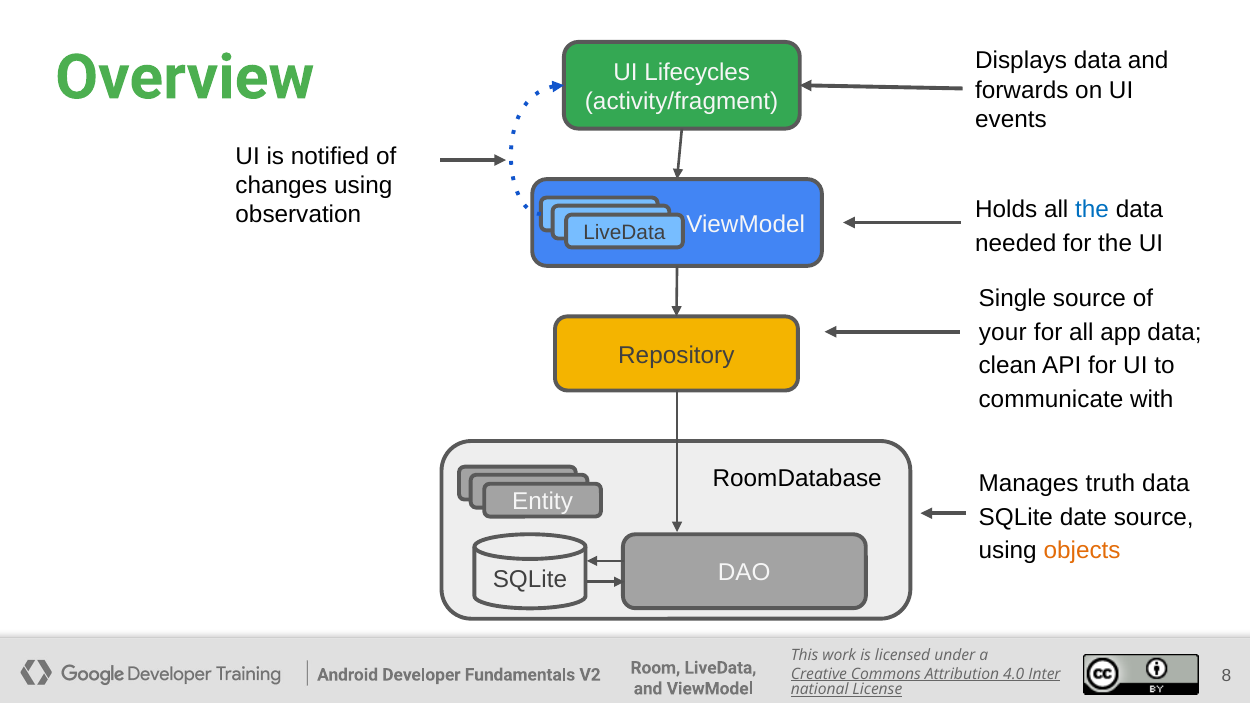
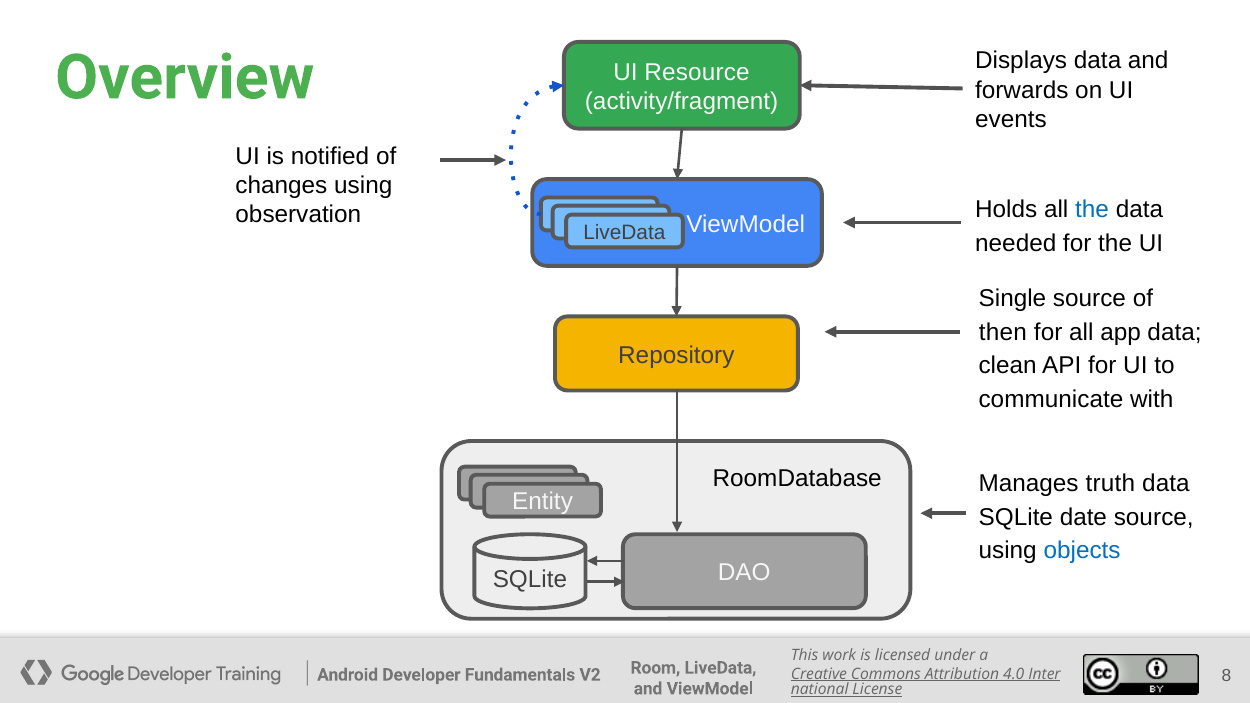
Lifecycles: Lifecycles -> Resource (697, 72)
your: your -> then (1003, 333)
objects colour: orange -> blue (1082, 551)
